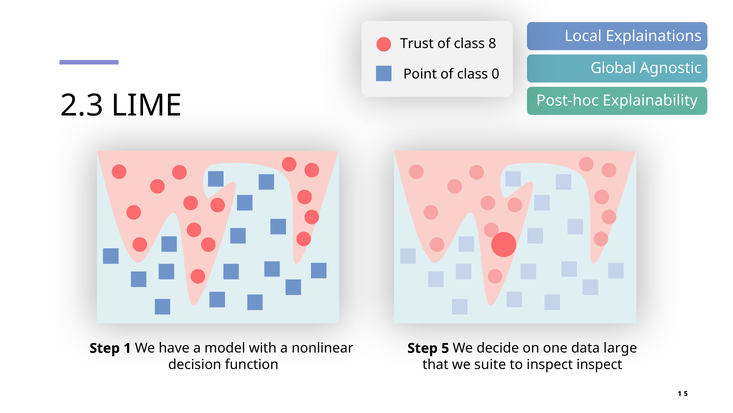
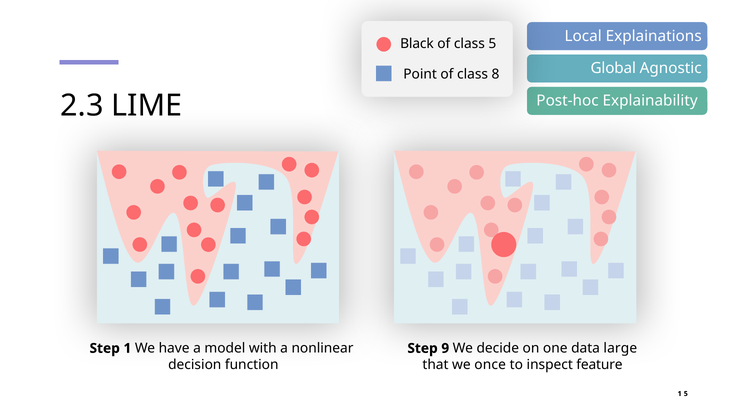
Trust: Trust -> Black (417, 44)
class 8: 8 -> 5 (492, 44)
0: 0 -> 8 (495, 74)
Step 5: 5 -> 9 (445, 348)
suite: suite -> once (490, 364)
inspect inspect: inspect -> feature (599, 364)
